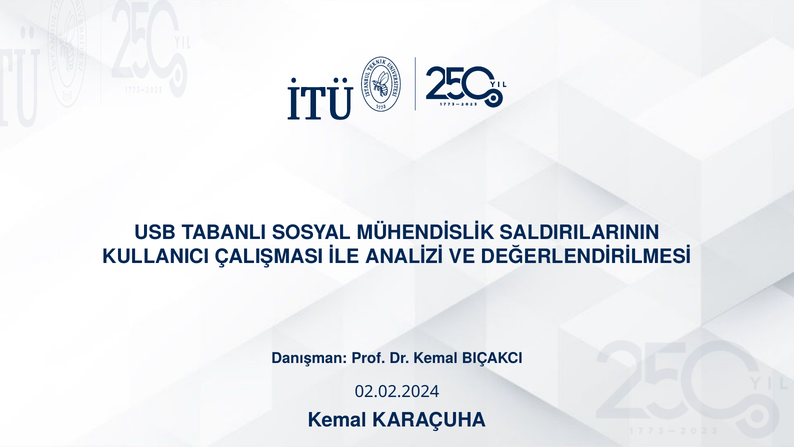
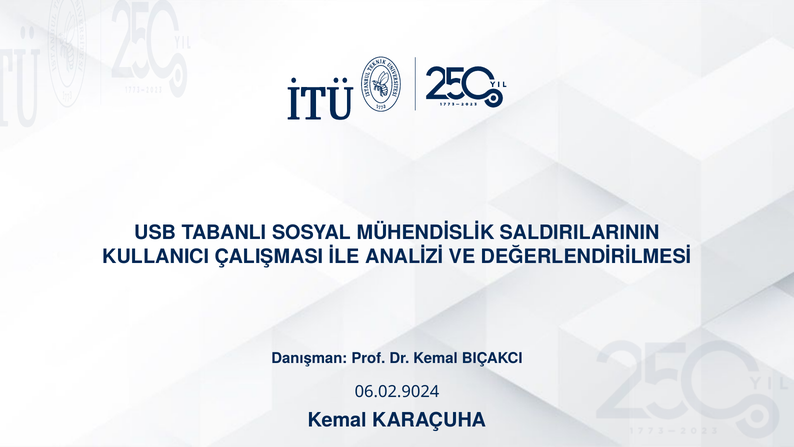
02.02.2024: 02.02.2024 -> 06.02.9024 (397, 391)
